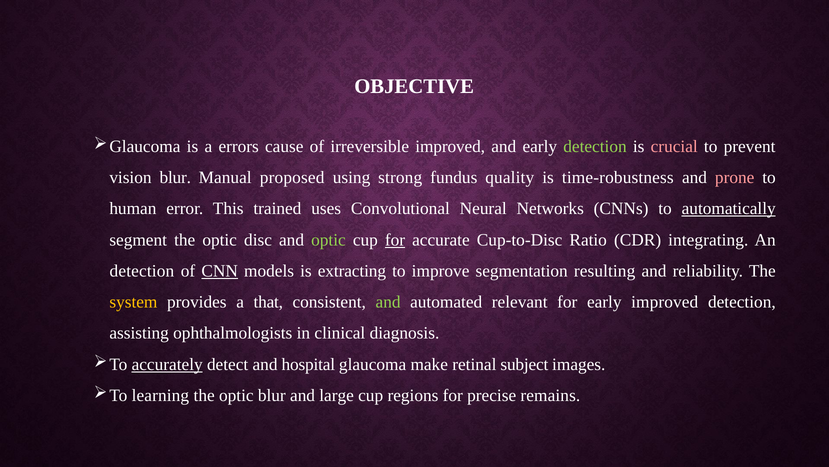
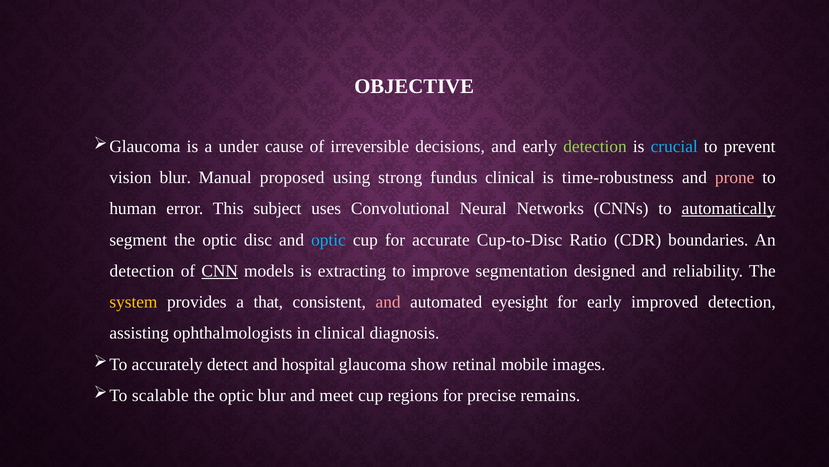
errors: errors -> under (239, 146)
irreversible improved: improved -> decisions (450, 146)
crucial colour: pink -> light blue (674, 146)
fundus quality: quality -> clinical (510, 177)
trained: trained -> subject (277, 208)
optic colour: light green -> light blue (328, 240)
for underline: present -> none (395, 240)
integrating: integrating -> boundaries (708, 240)
resulting: resulting -> designed (605, 271)
and colour: light green -> pink (388, 302)
relevant: relevant -> eyesight (520, 302)
accurately underline: present -> none (167, 364)
make: make -> show (429, 364)
subject: subject -> mobile (524, 364)
learning: learning -> scalable (160, 395)
large: large -> meet (337, 395)
